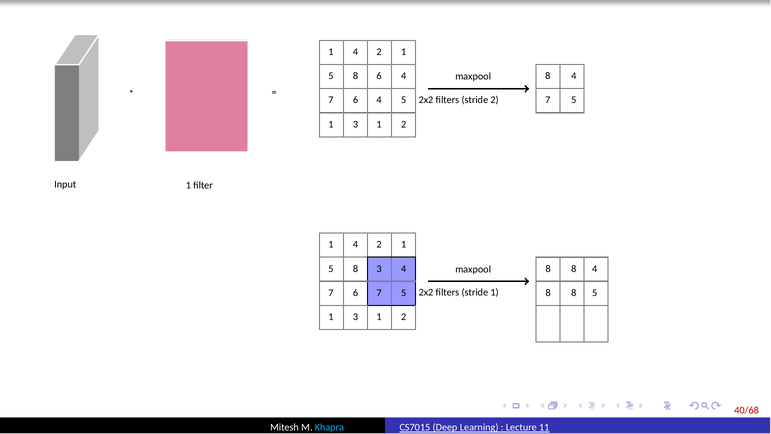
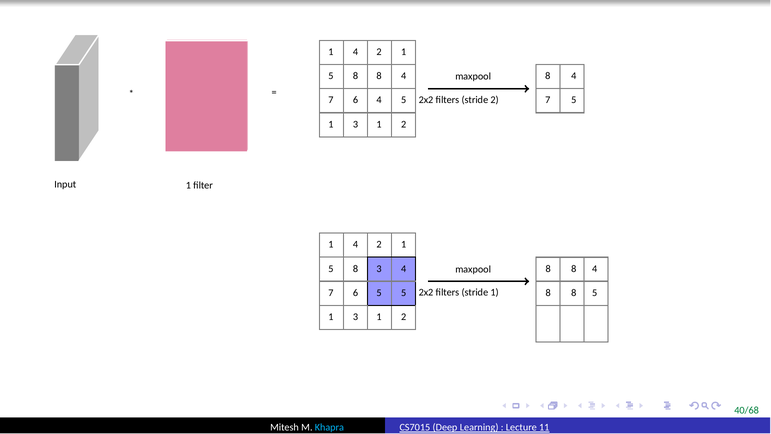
5 8 6: 6 -> 8 (379, 76)
6 7: 7 -> 5 (379, 293)
40/68 colour: red -> green (747, 410)
